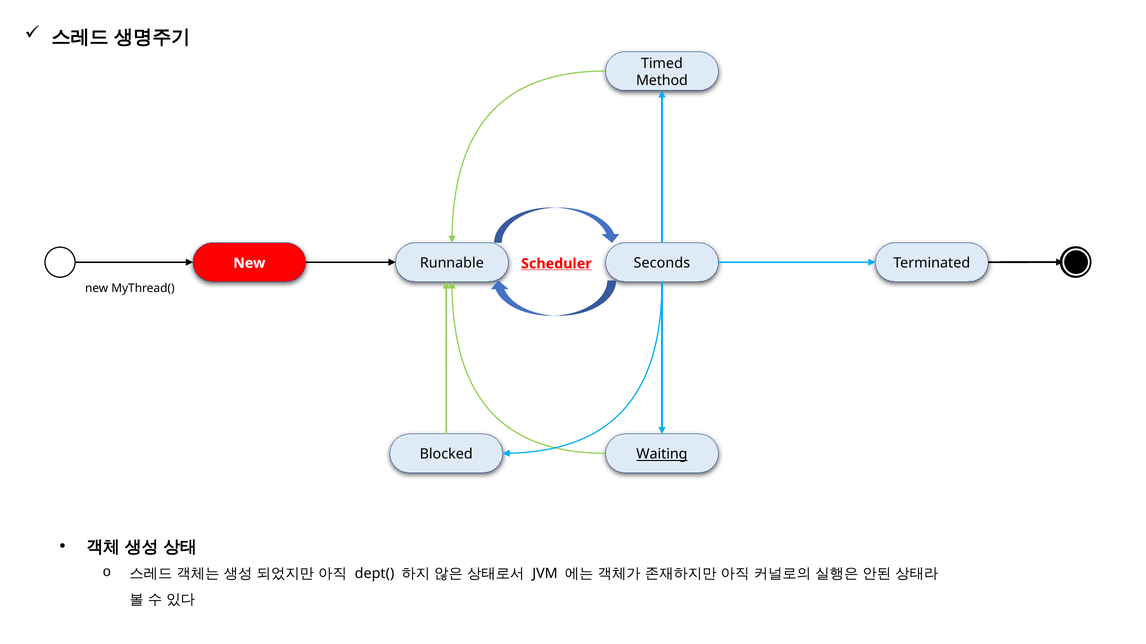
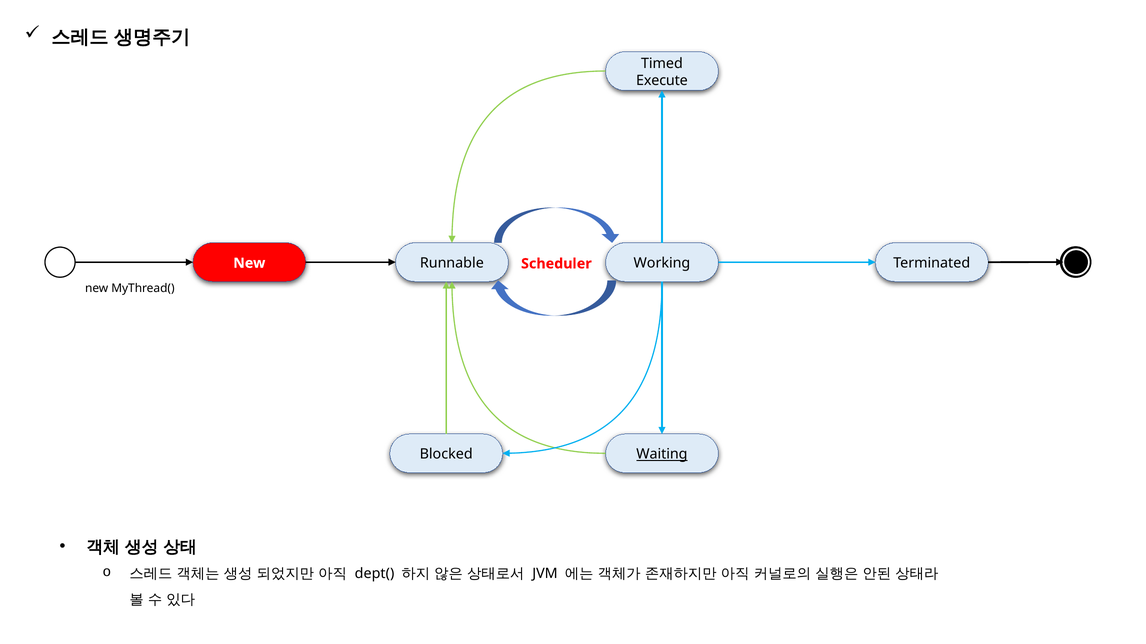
Method: Method -> Execute (662, 81)
Seconds: Seconds -> Working (662, 263)
Scheduler underline: present -> none (556, 264)
